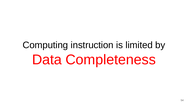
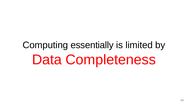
instruction: instruction -> essentially (92, 45)
